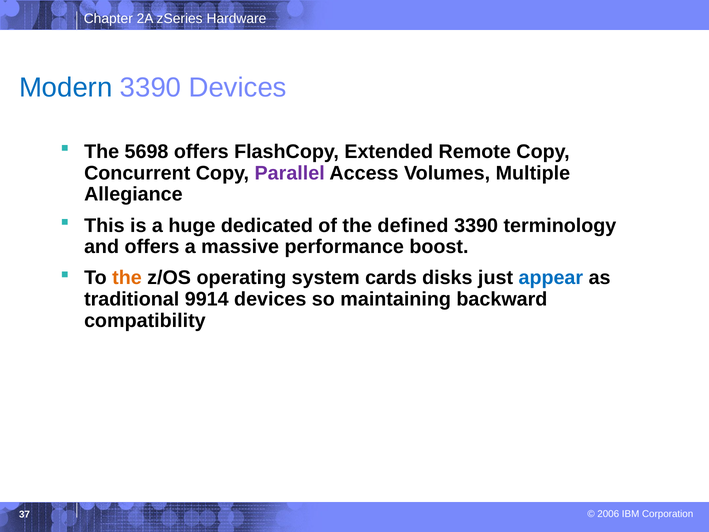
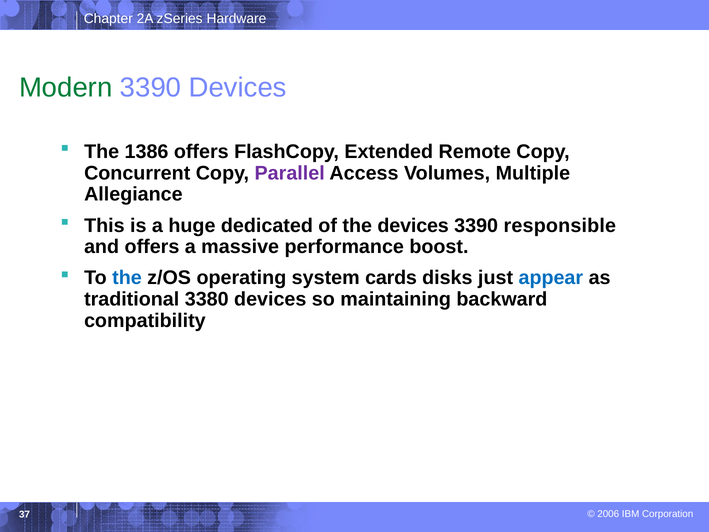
Modern colour: blue -> green (66, 88)
5698: 5698 -> 1386 (147, 152)
the defined: defined -> devices (413, 225)
terminology: terminology -> responsible (560, 225)
the colour: orange -> blue (127, 278)
9914: 9914 -> 3380 (207, 299)
